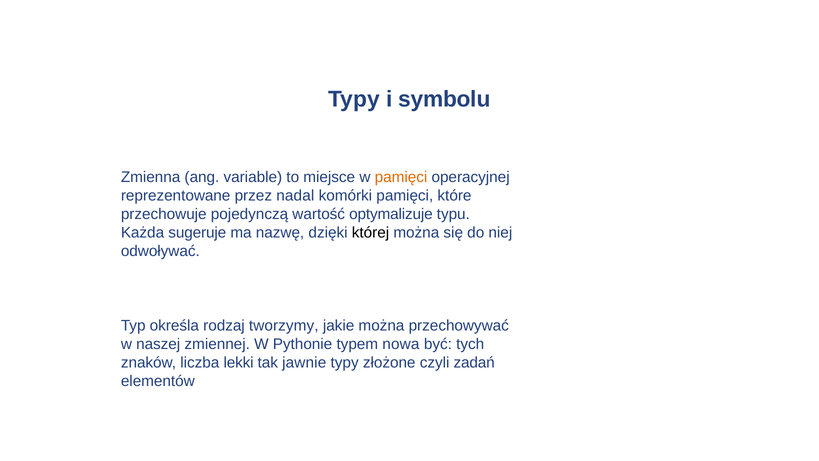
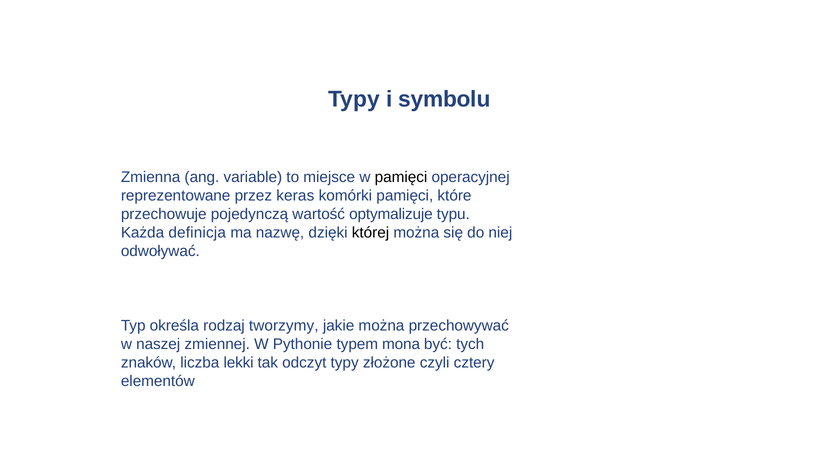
pamięci colour: orange -> black (401, 177)
nadal: nadal -> keras (295, 196)
sugeruje: sugeruje -> definicja (197, 232)
nowa: nowa -> mona (401, 344)
jawnie: jawnie -> odczyt (304, 362)
zadań: zadań -> cztery (474, 362)
